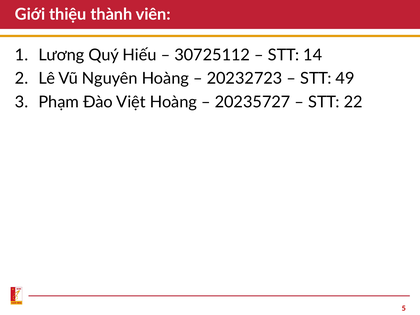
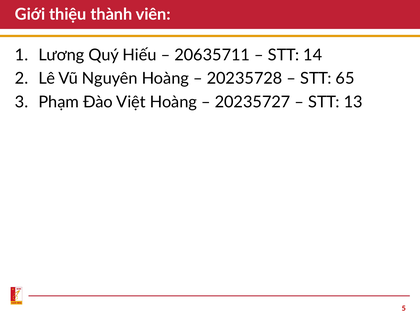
30725112: 30725112 -> 20635711 (212, 55)
20232723: 20232723 -> 20235728 (245, 79)
49: 49 -> 65 (345, 79)
22: 22 -> 13 (353, 102)
